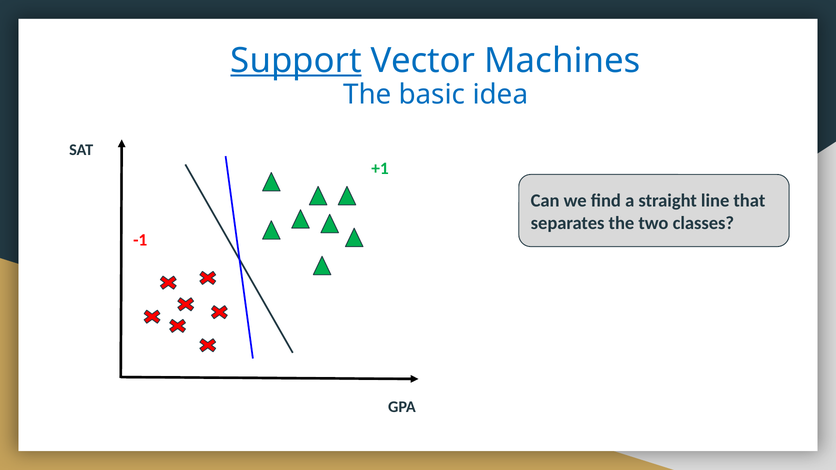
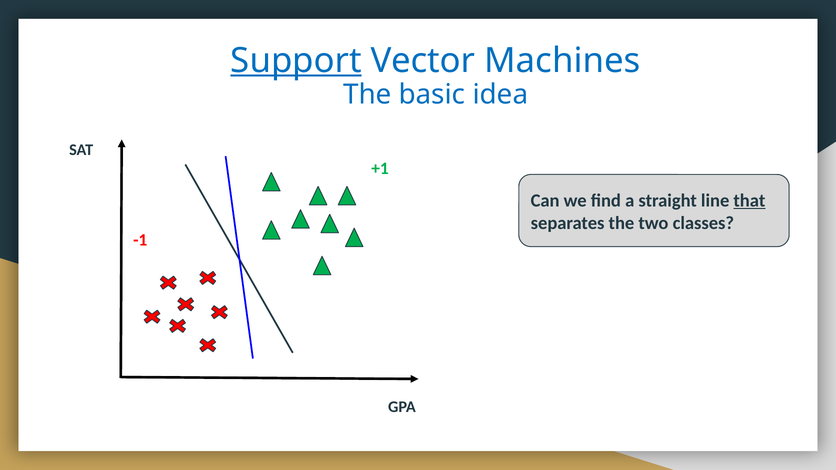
that underline: none -> present (749, 201)
